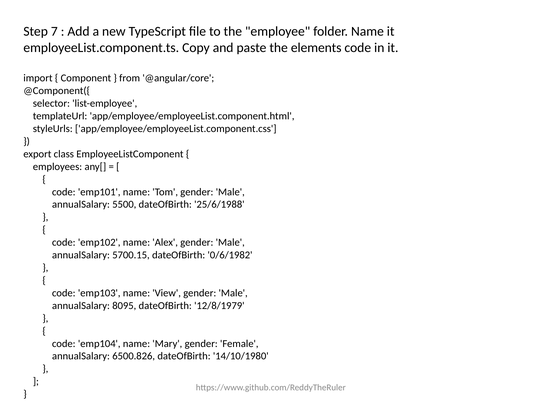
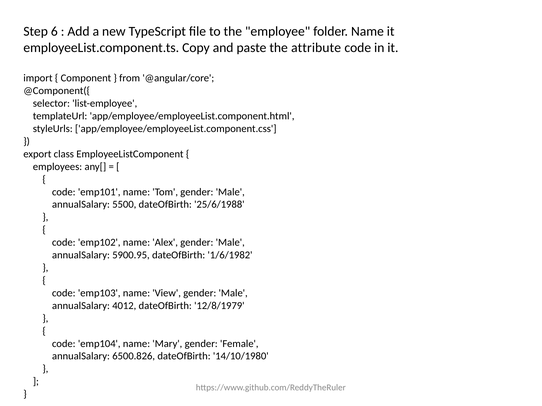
7: 7 -> 6 (54, 31)
elements: elements -> attribute (316, 48)
5700.15: 5700.15 -> 5900.95 (131, 255)
0/6/1982: 0/6/1982 -> 1/6/1982 (230, 255)
8095: 8095 -> 4012 (124, 306)
